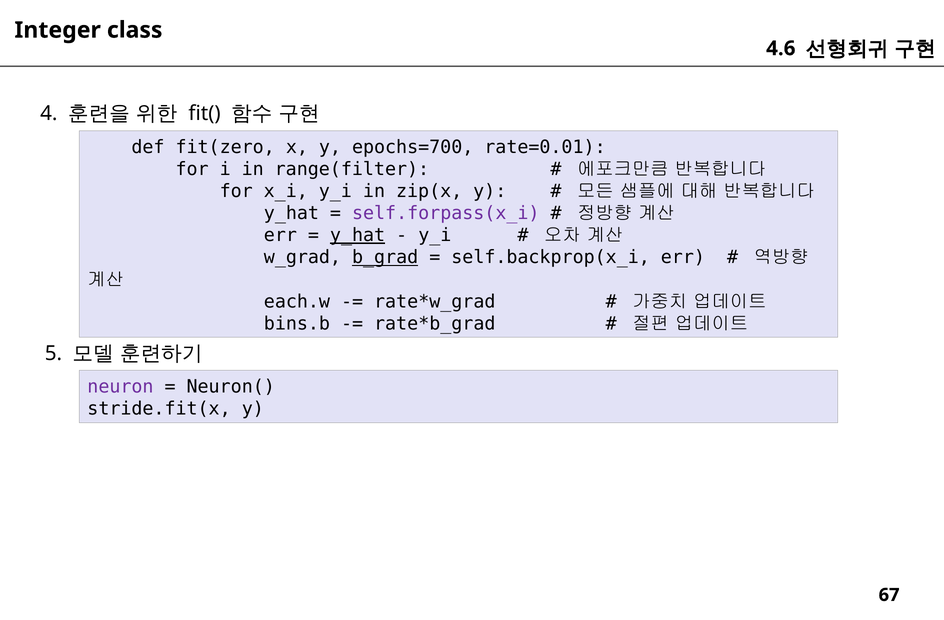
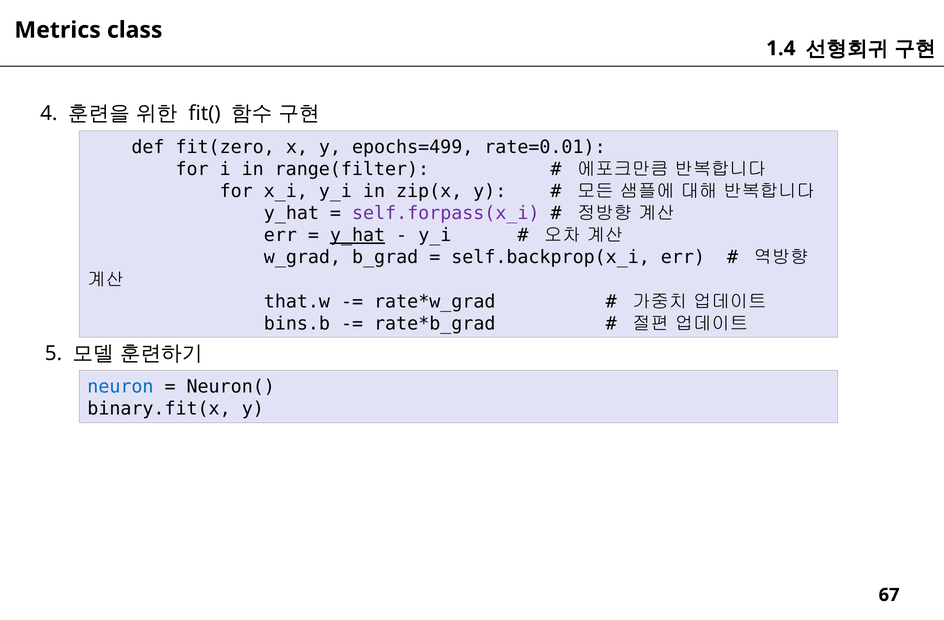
Integer: Integer -> Metrics (58, 30)
4.6: 4.6 -> 1.4 (781, 48)
epochs=700: epochs=700 -> epochs=499 (413, 147)
b_grad underline: present -> none (385, 257)
each.w: each.w -> that.w (297, 302)
neuron colour: purple -> blue (120, 387)
stride.fit(x: stride.fit(x -> binary.fit(x (159, 409)
